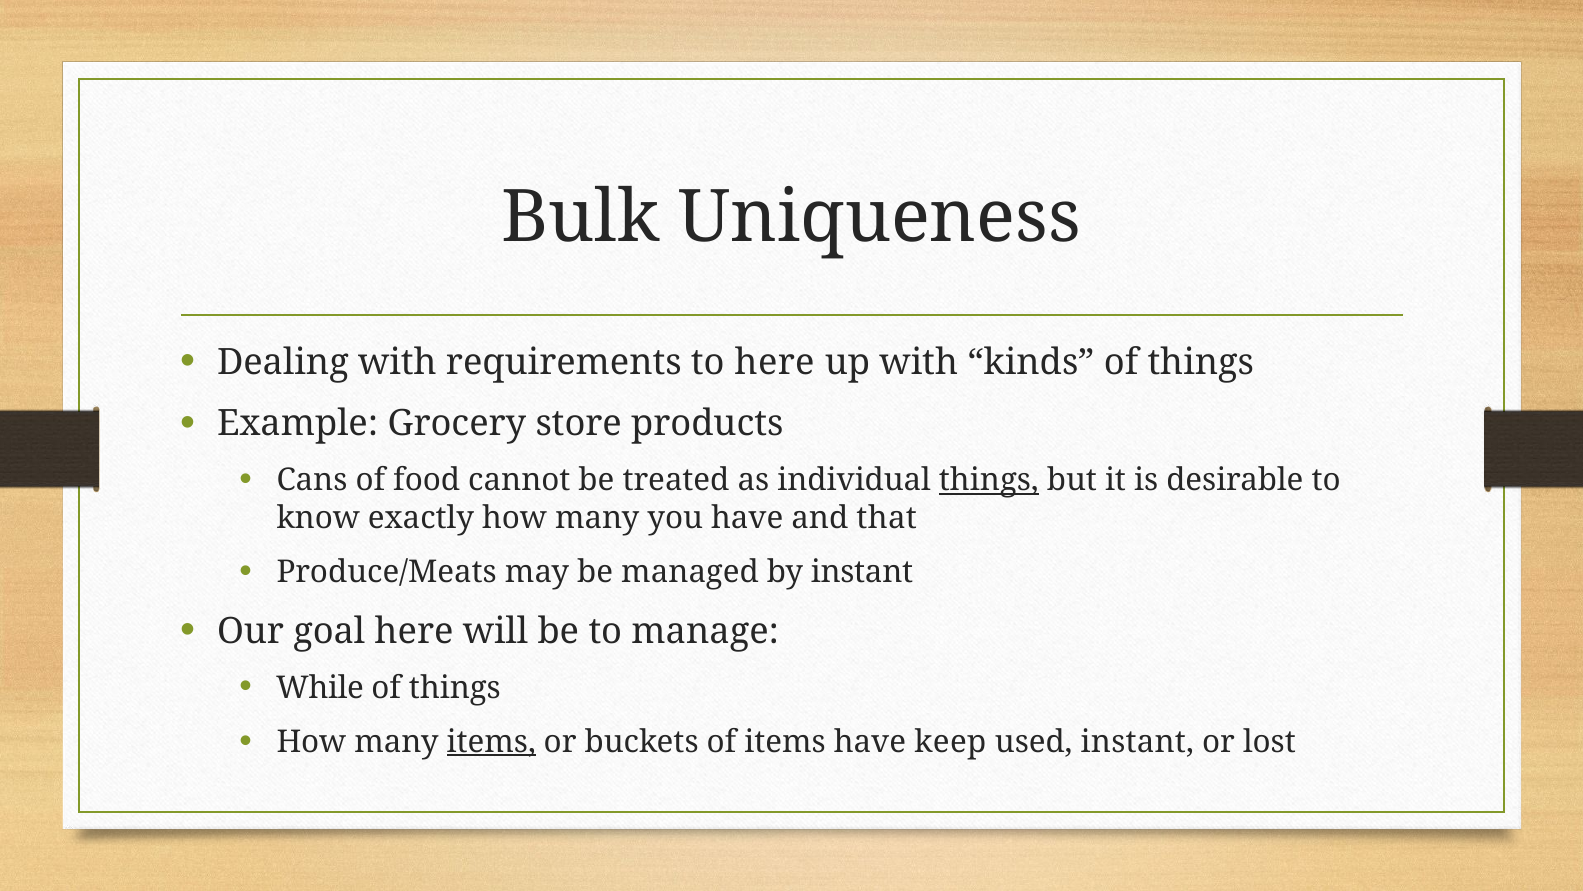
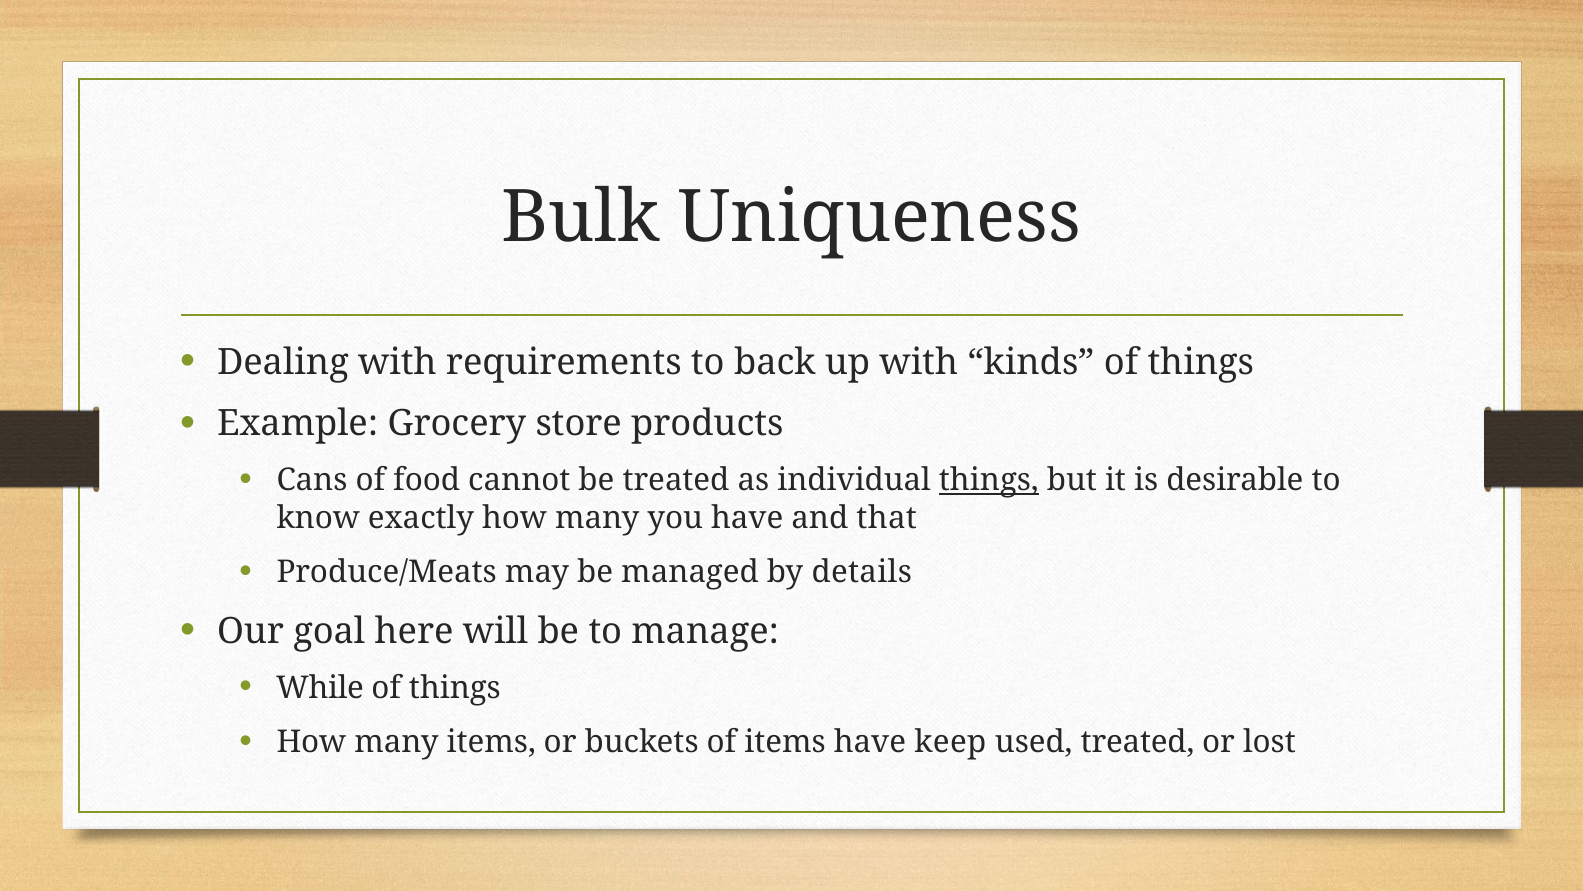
to here: here -> back (775, 362)
by instant: instant -> details (862, 572)
items underline: present -> none (491, 741)
used instant: instant -> treated (1138, 741)
